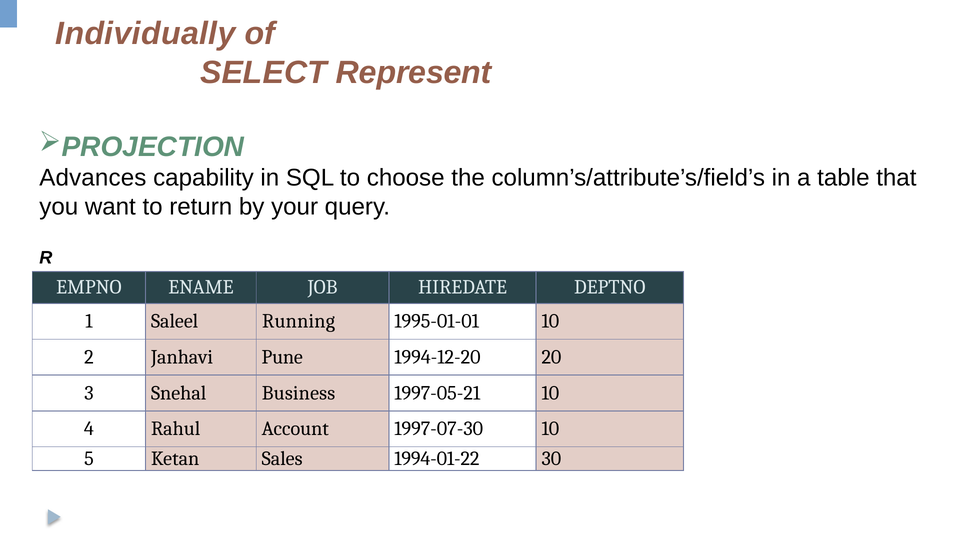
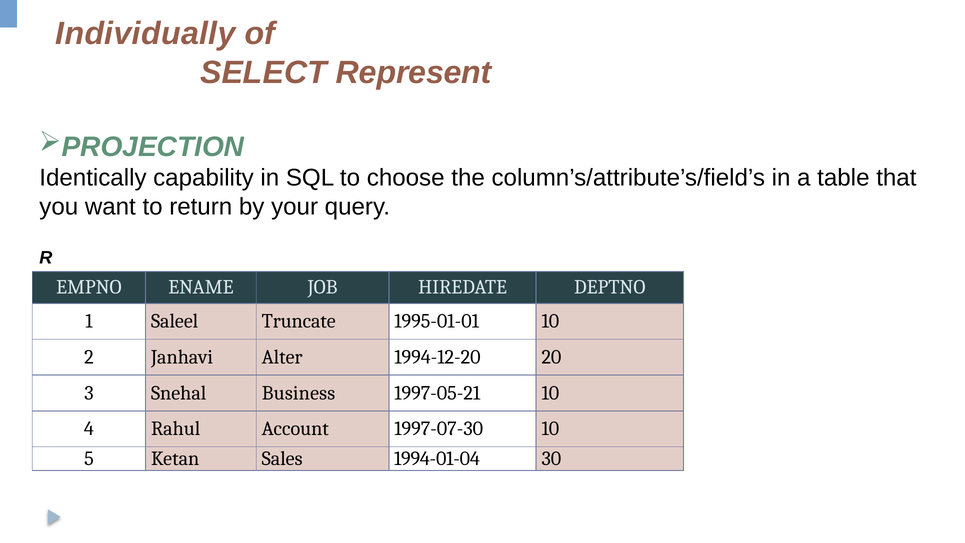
Advances: Advances -> Identically (93, 178)
Running: Running -> Truncate (299, 321)
Pune: Pune -> Alter (282, 357)
1994-01-22: 1994-01-22 -> 1994-01-04 (437, 458)
